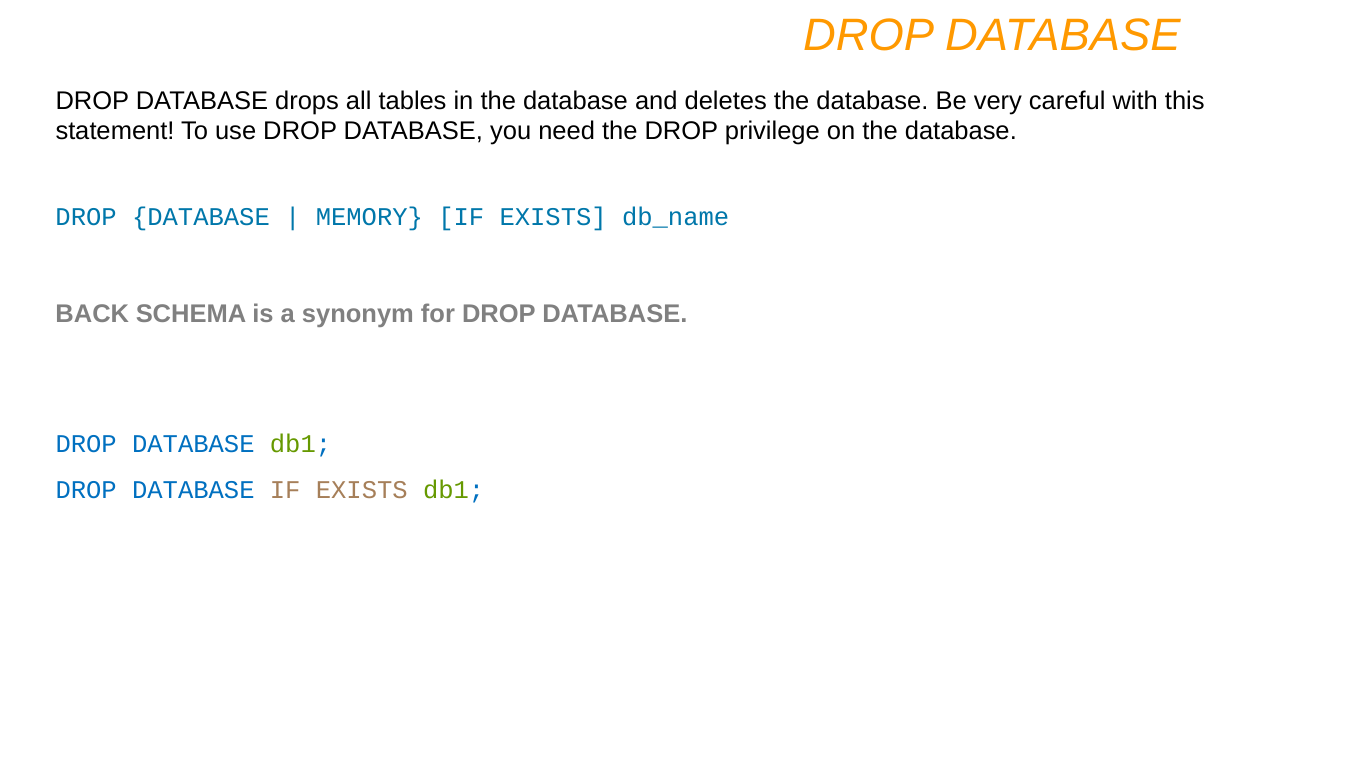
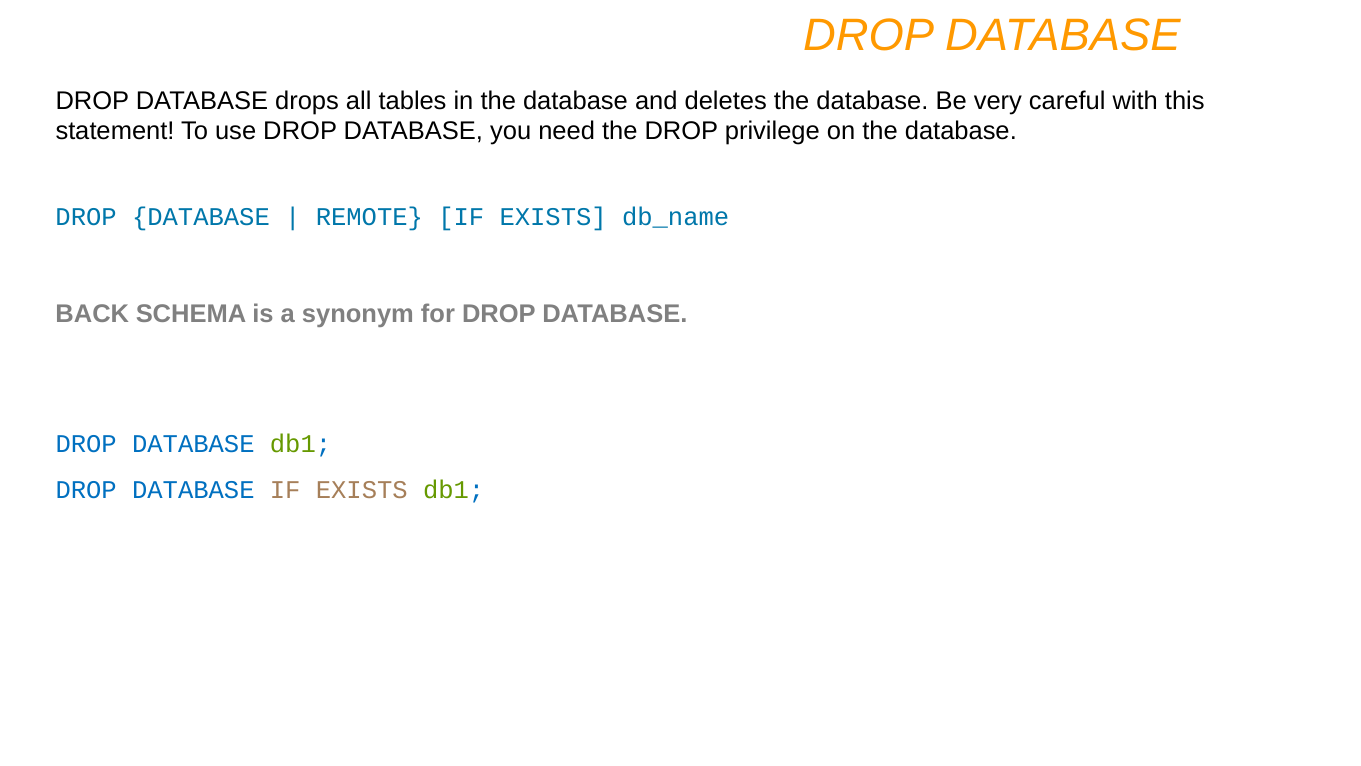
MEMORY: MEMORY -> REMOTE (369, 217)
